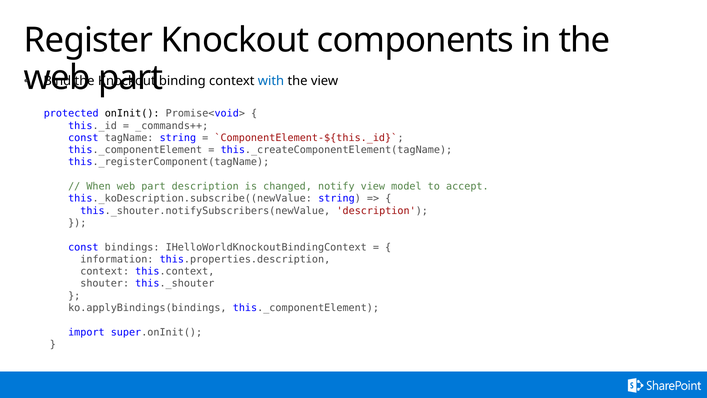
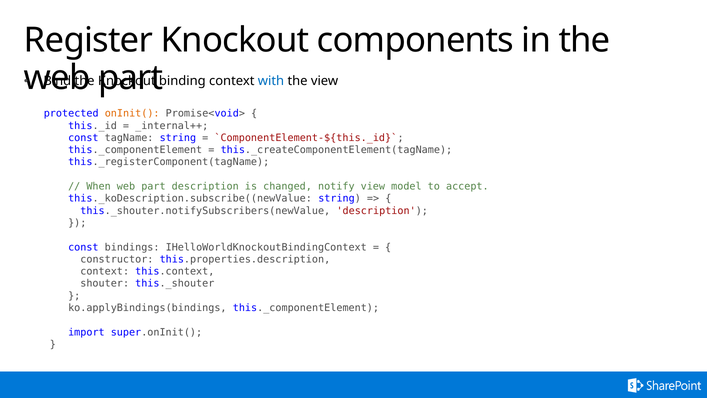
onInit( colour: black -> orange (132, 113)
_commands++: _commands++ -> _internal++ (172, 126)
information: information -> constructor (117, 259)
